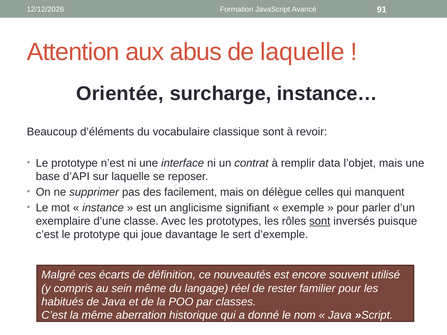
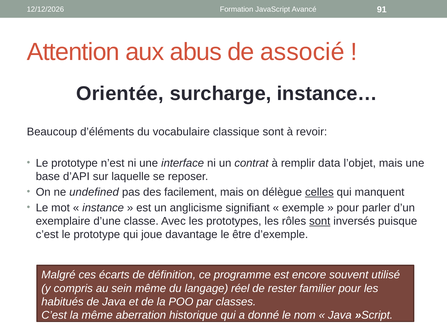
de laquelle: laquelle -> associé (302, 52)
supprimer: supprimer -> undefined (94, 192)
celles underline: none -> present (319, 192)
sert: sert -> être (242, 235)
nouveautés: nouveautés -> programme (242, 275)
